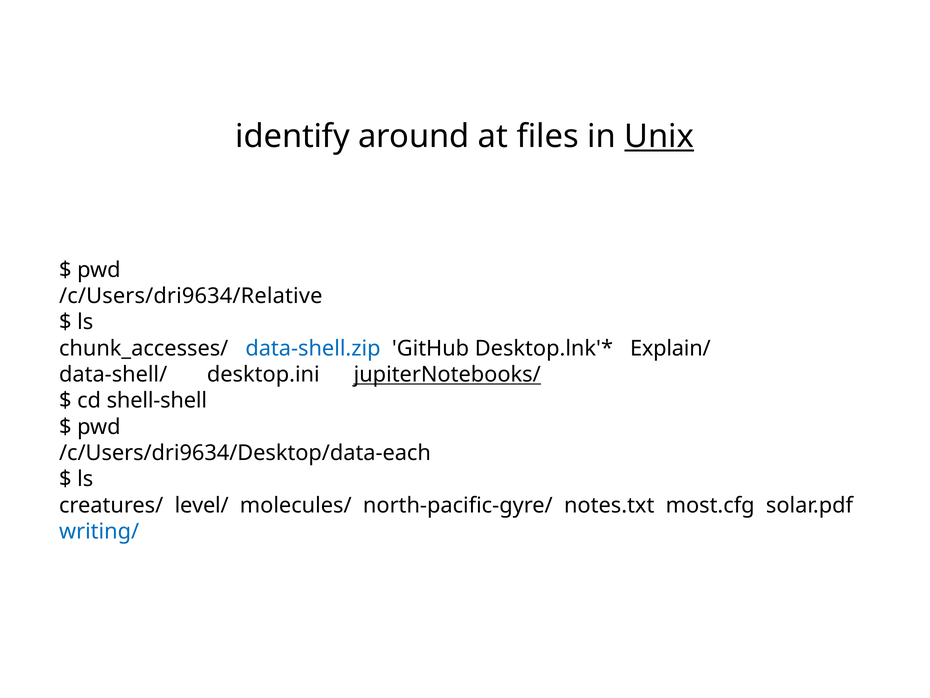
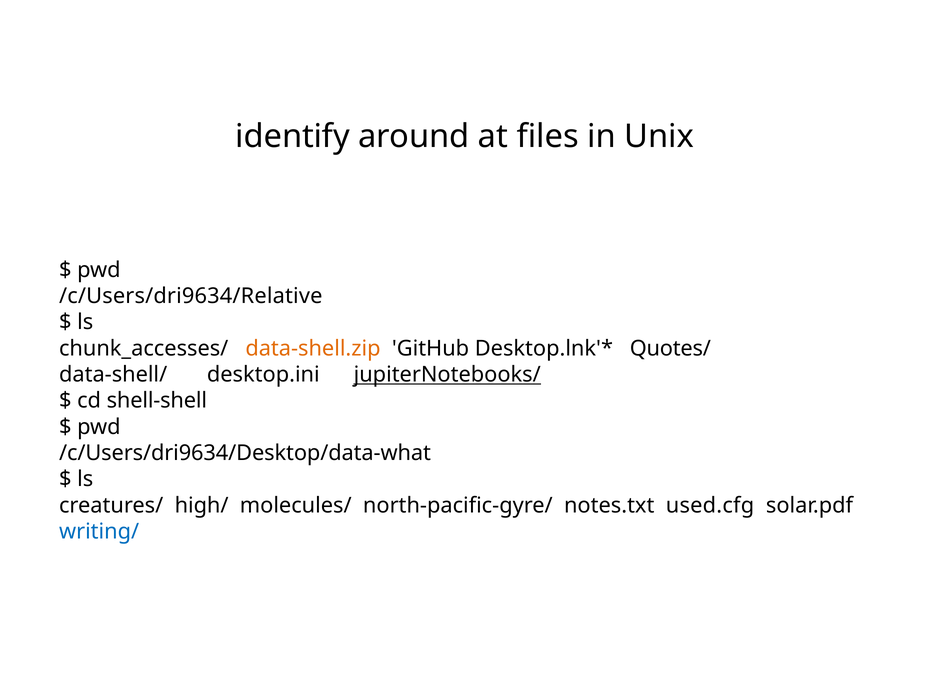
Unix underline: present -> none (659, 136)
data-shell.zip colour: blue -> orange (313, 348)
Explain/: Explain/ -> Quotes/ (670, 348)
/c/Users/dri9634/Desktop/data-each: /c/Users/dri9634/Desktop/data-each -> /c/Users/dri9634/Desktop/data-what (245, 453)
level/: level/ -> high/ (202, 505)
most.cfg: most.cfg -> used.cfg (710, 505)
